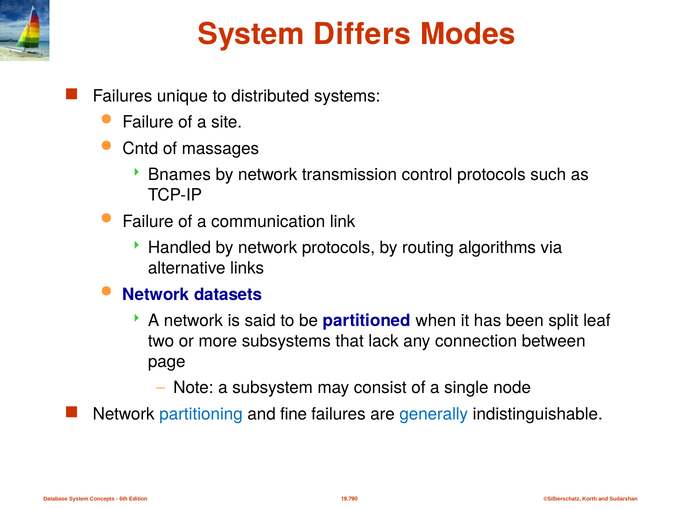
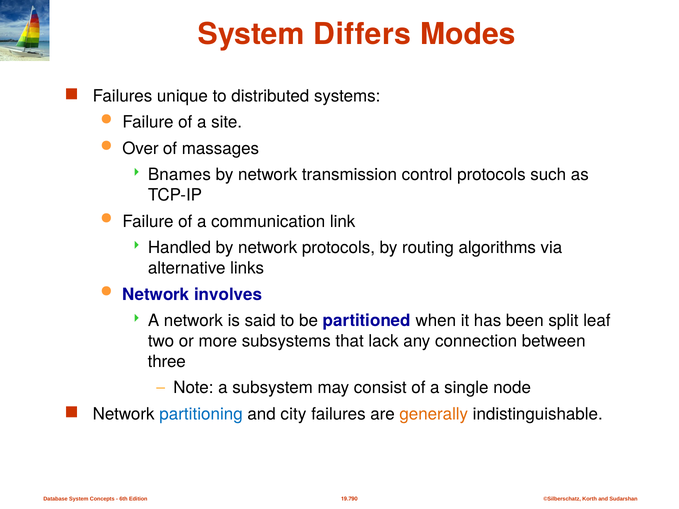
Cntd: Cntd -> Over (140, 149)
datasets: datasets -> involves (228, 295)
page: page -> three (167, 362)
fine: fine -> city (293, 414)
generally colour: blue -> orange (434, 414)
